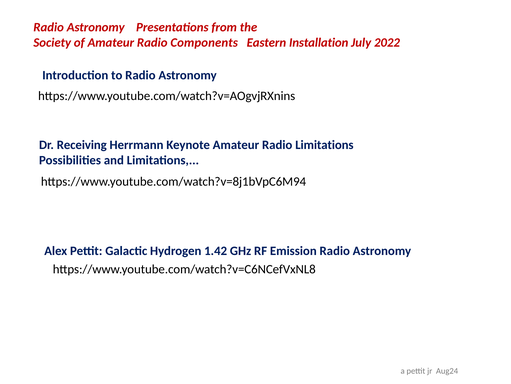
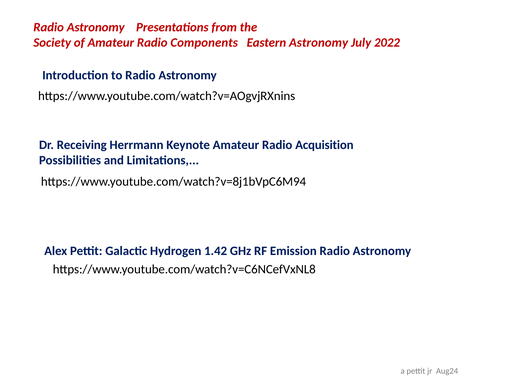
Eastern Installation: Installation -> Astronomy (319, 42)
Radio Limitations: Limitations -> Acquisition (324, 145)
